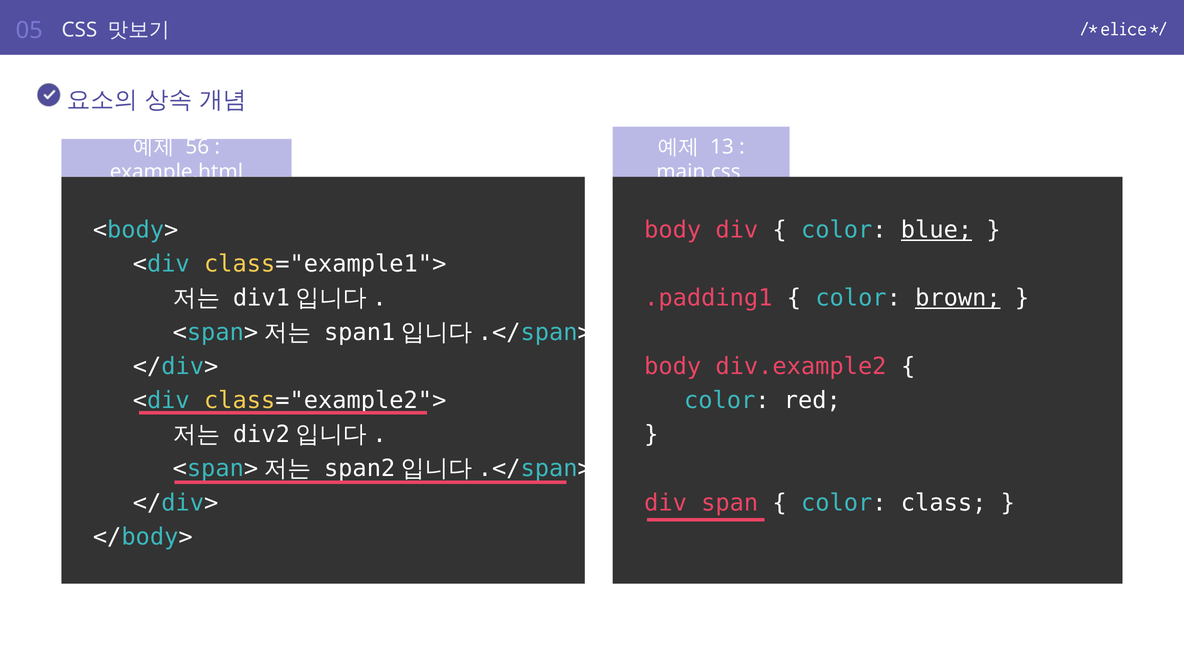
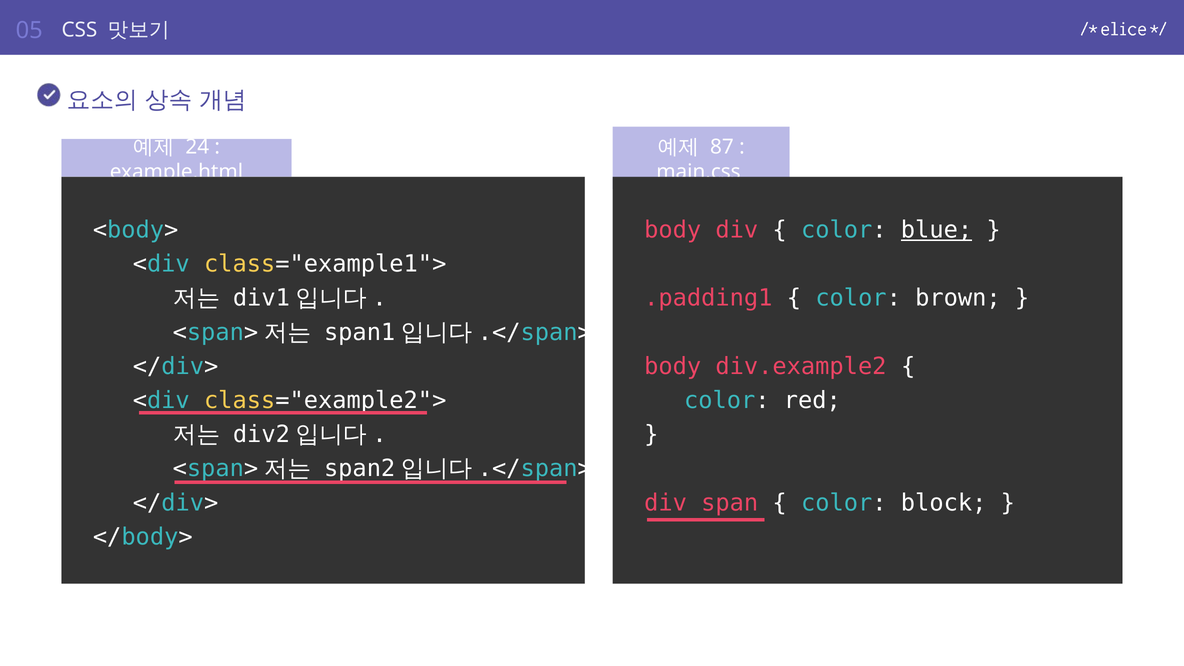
56: 56 -> 24 (197, 147)
13: 13 -> 87 (722, 147)
brown underline: present -> none (958, 298)
class: class -> block (944, 503)
